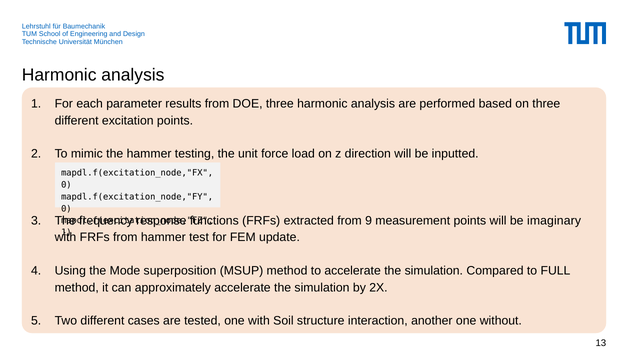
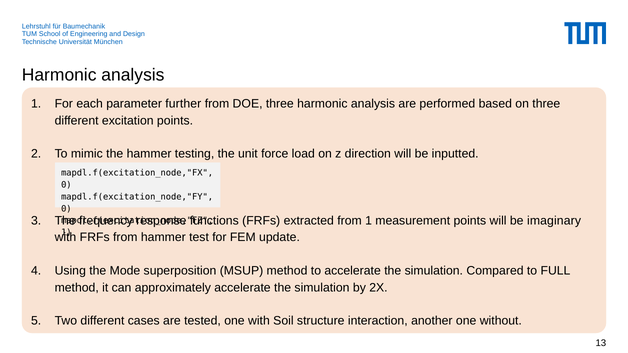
results: results -> further (183, 104)
from 9: 9 -> 1 (369, 221)
